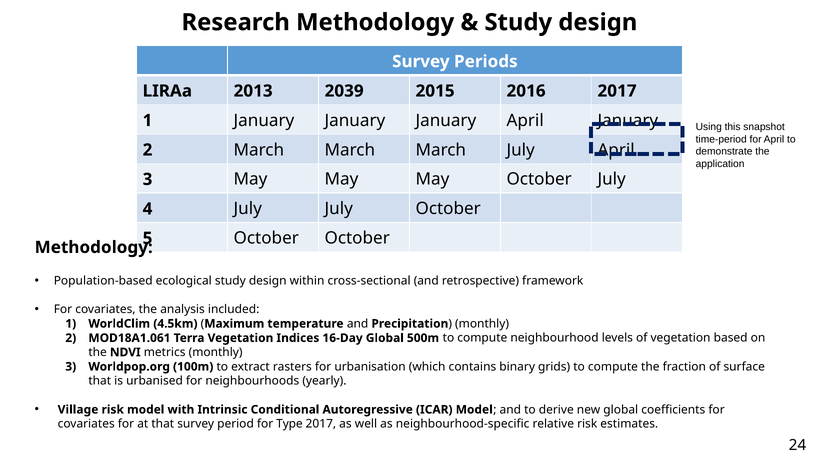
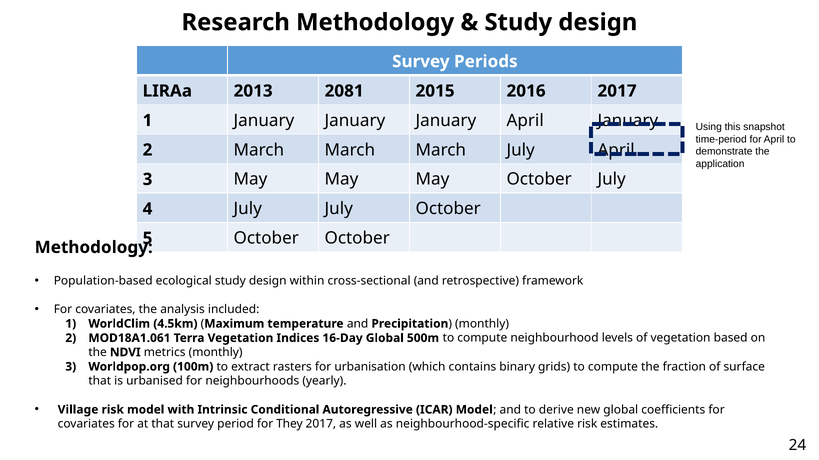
2039: 2039 -> 2081 (344, 91)
Type: Type -> They (289, 425)
